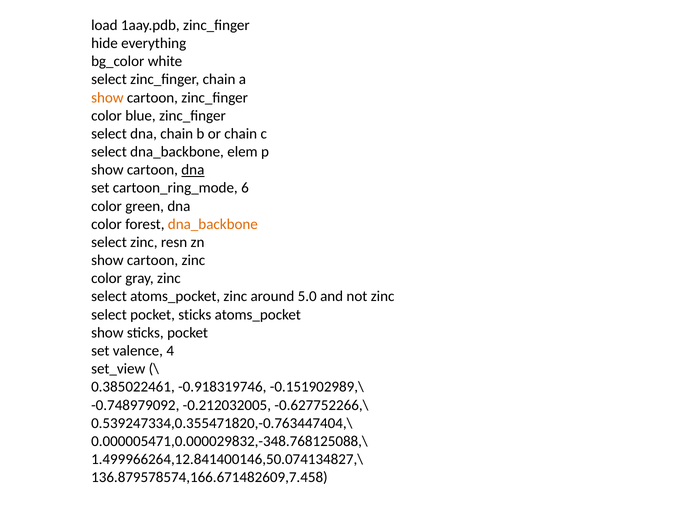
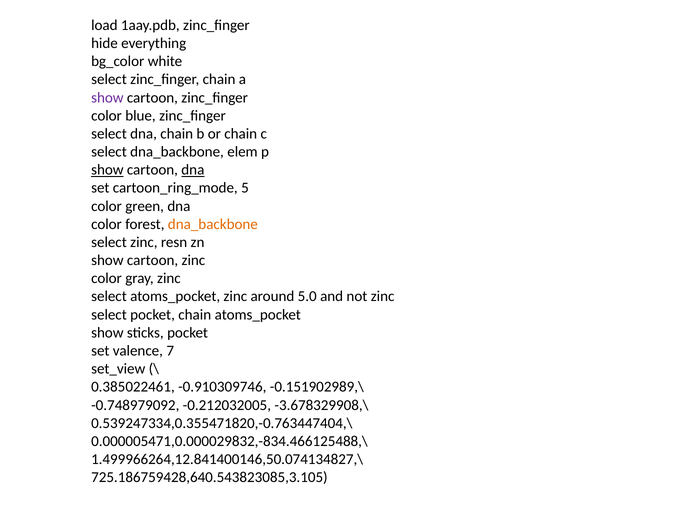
show colour: orange -> purple (107, 98)
show underline: none -> present (107, 170)
6: 6 -> 5 (245, 188)
pocket sticks: sticks -> chain (195, 315)
4: 4 -> 7 (170, 351)
-0.918319746: -0.918319746 -> -0.910309746 (222, 387)
-0.627752266,\: -0.627752266,\ -> -3.678329908,\ (321, 405)
0.000005471,0.000029832,-348.768125088,\: 0.000005471,0.000029832,-348.768125088,\ -> 0.000005471,0.000029832,-834.466125488,\ (229, 441)
136.879578574,166.671482609,7.458: 136.879578574,166.671482609,7.458 -> 725.186759428,640.543823085,3.105 (209, 478)
